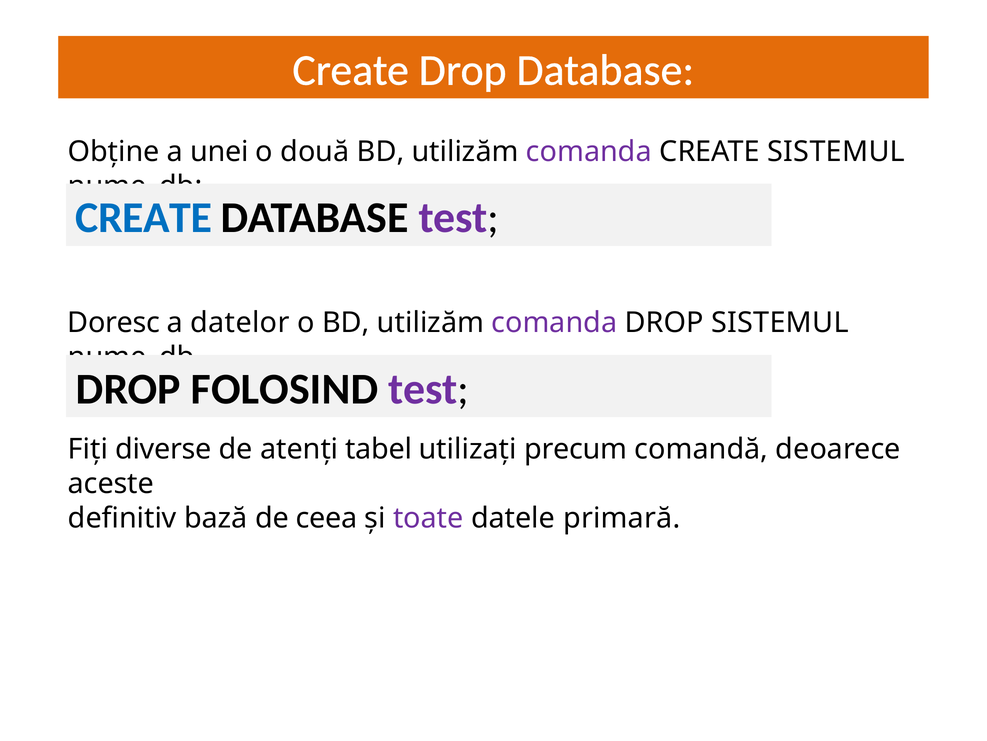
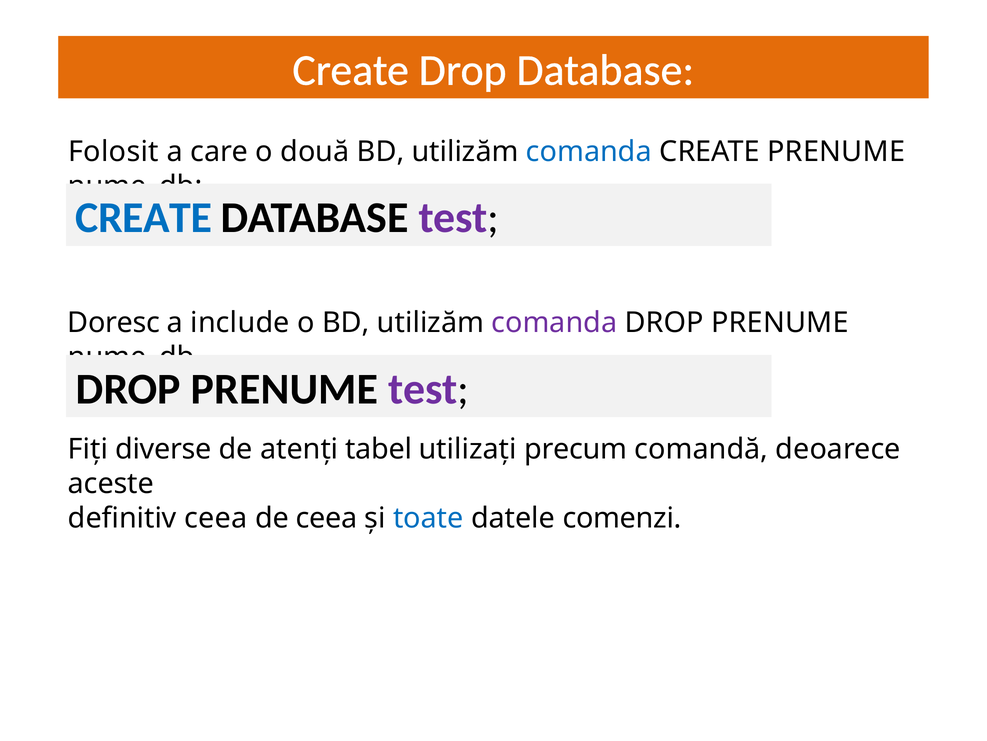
Obține: Obține -> Folosit (114, 151)
unei: unei -> care (219, 151)
comanda colour: purple -> blue (589, 151)
CREATE SISTEMUL: SISTEMUL -> PRENUME (836, 151)
datelor: datelor -> include (240, 322)
SISTEMUL: SISTEMUL -> PRENUME (780, 322)
FOLOSIND: FOLOSIND -> PRENUME (285, 389)
definitiv bază: bază -> ceea (216, 518)
toate colour: purple -> blue (428, 518)
primară: primară -> comenzi (622, 518)
